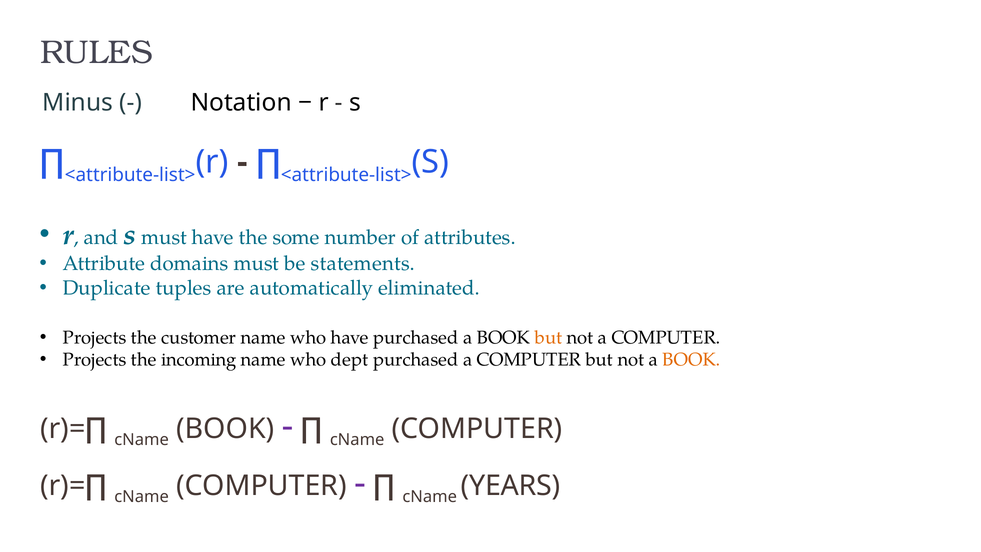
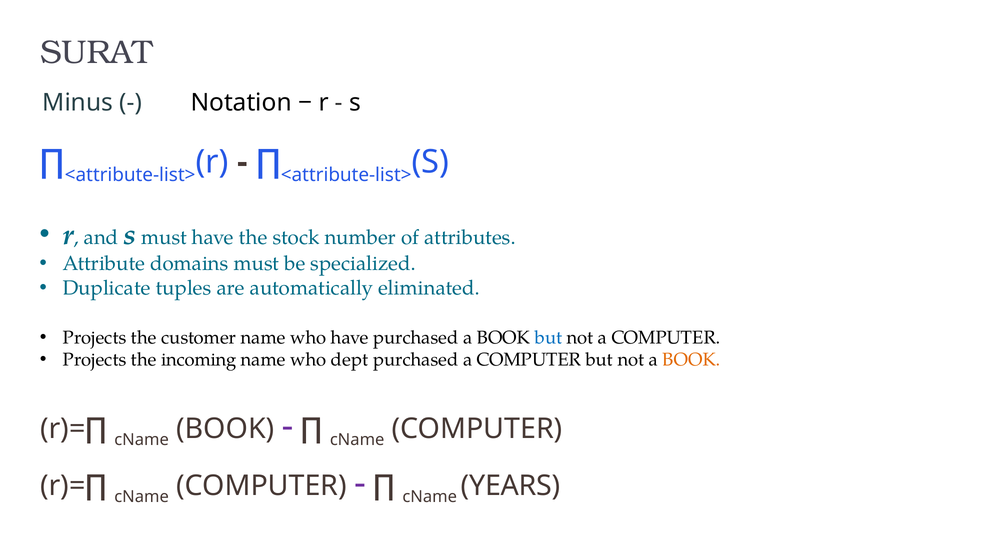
RULES: RULES -> SURAT (96, 53)
some: some -> stock (296, 237)
statements: statements -> specialized (363, 264)
but colour: orange -> blue (548, 337)
